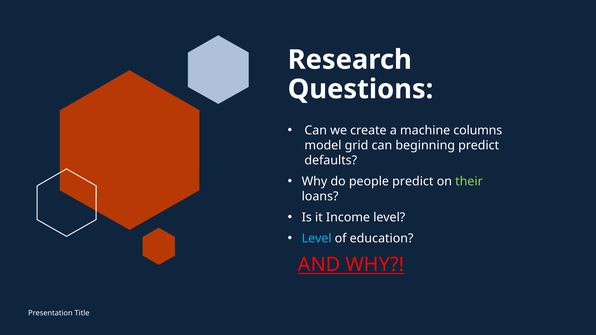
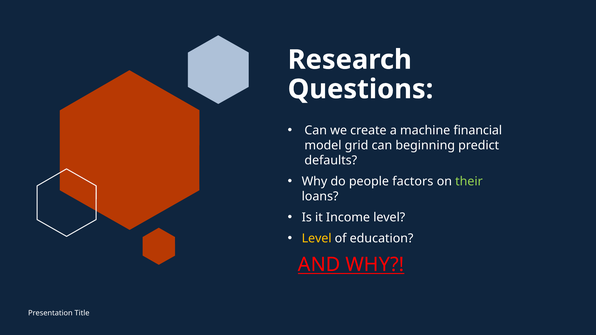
columns: columns -> financial (478, 131)
people predict: predict -> factors (413, 182)
Level colour: light blue -> yellow (317, 239)
